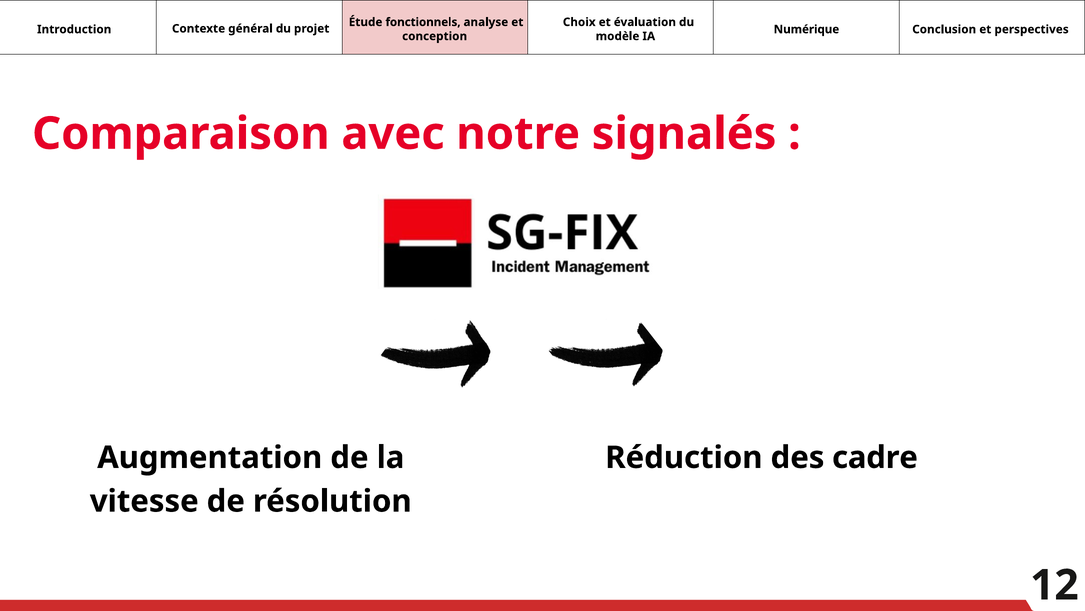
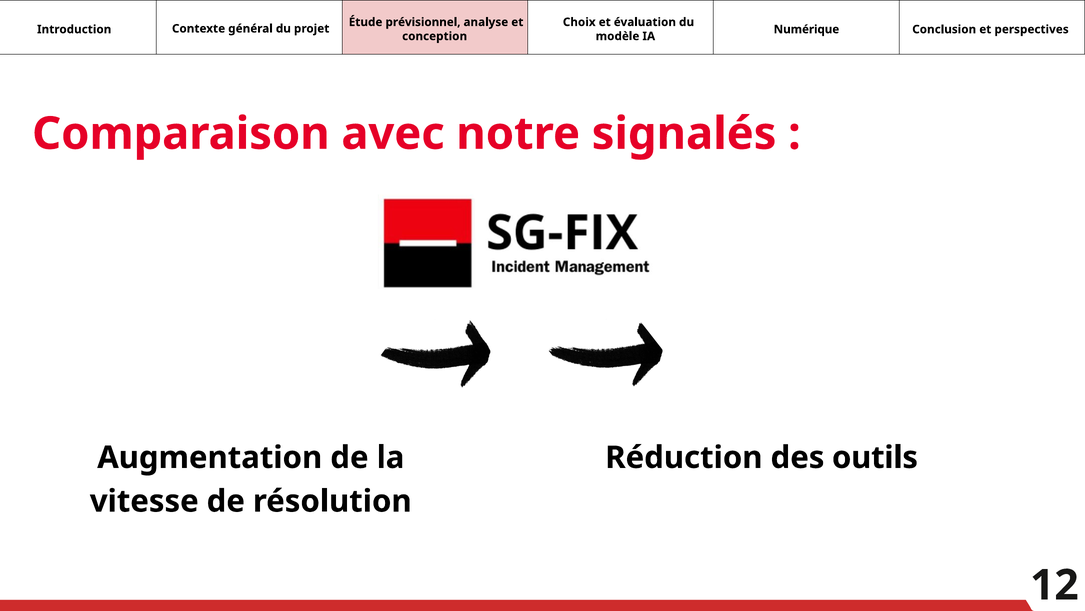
fonctionnels: fonctionnels -> prévisionnel (423, 22)
cadre: cadre -> outils (875, 457)
